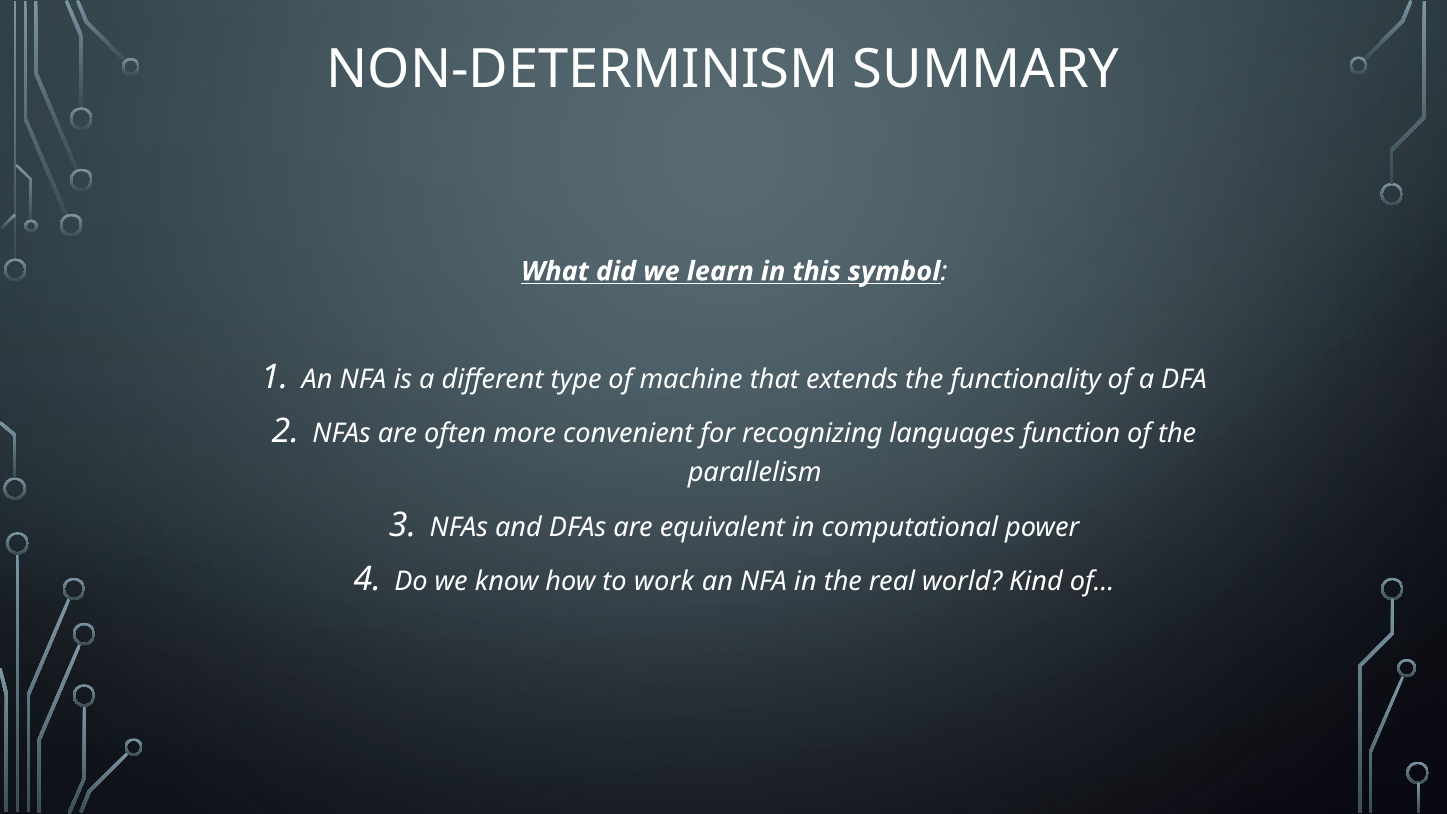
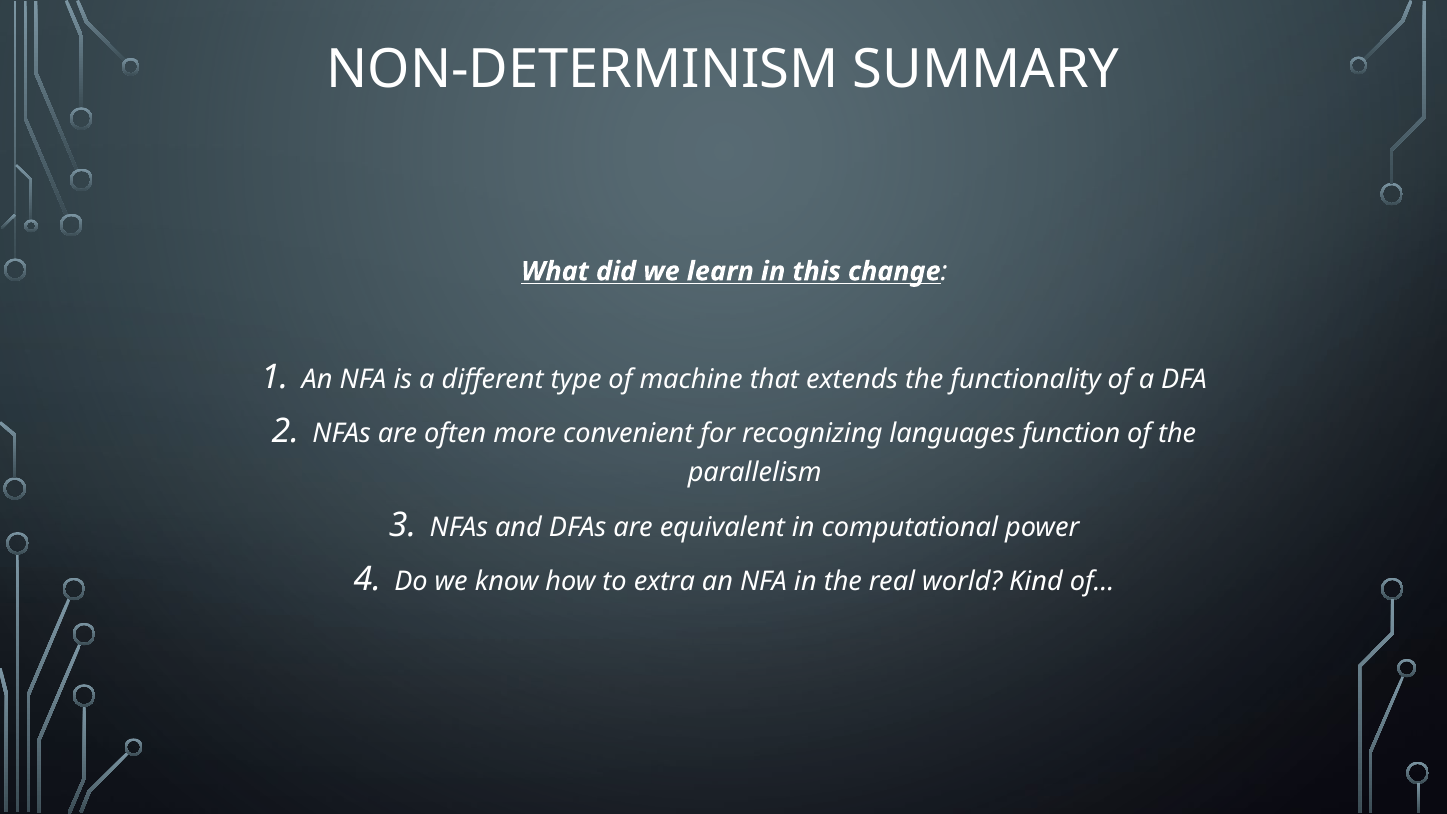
symbol: symbol -> change (894, 271)
work: work -> extra (664, 581)
